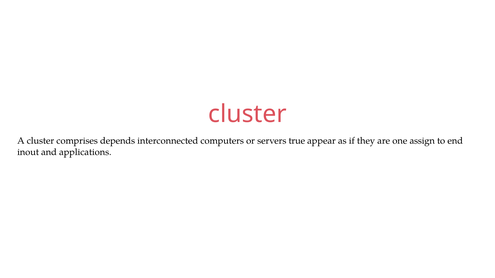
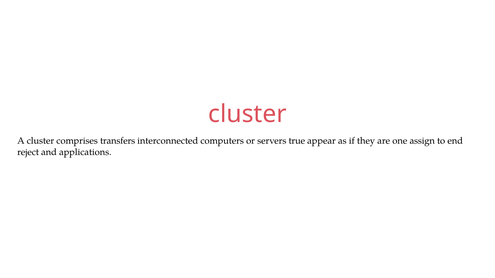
depends: depends -> transfers (118, 141)
inout: inout -> reject (28, 152)
